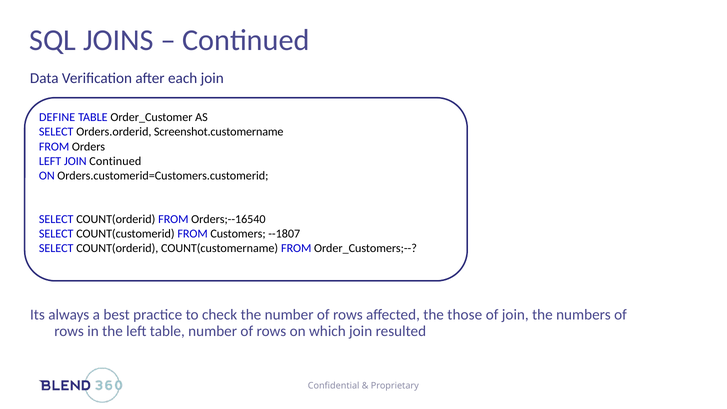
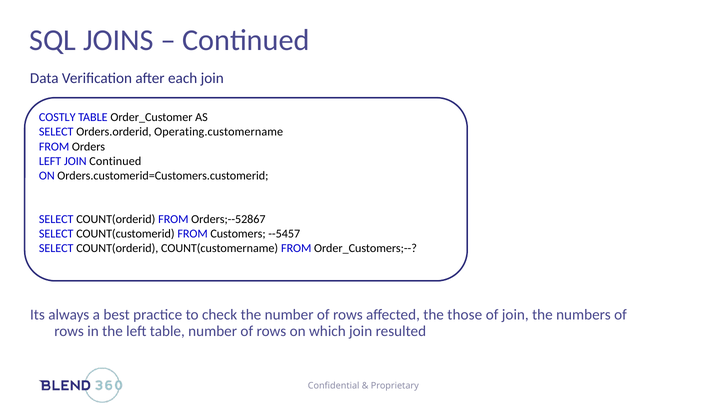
DEFINE: DEFINE -> COSTLY (57, 117)
Screenshot.customername: Screenshot.customername -> Operating.customername (219, 132)
Orders;--16540: Orders;--16540 -> Orders;--52867 (228, 219)
--1807: --1807 -> --5457 (284, 234)
